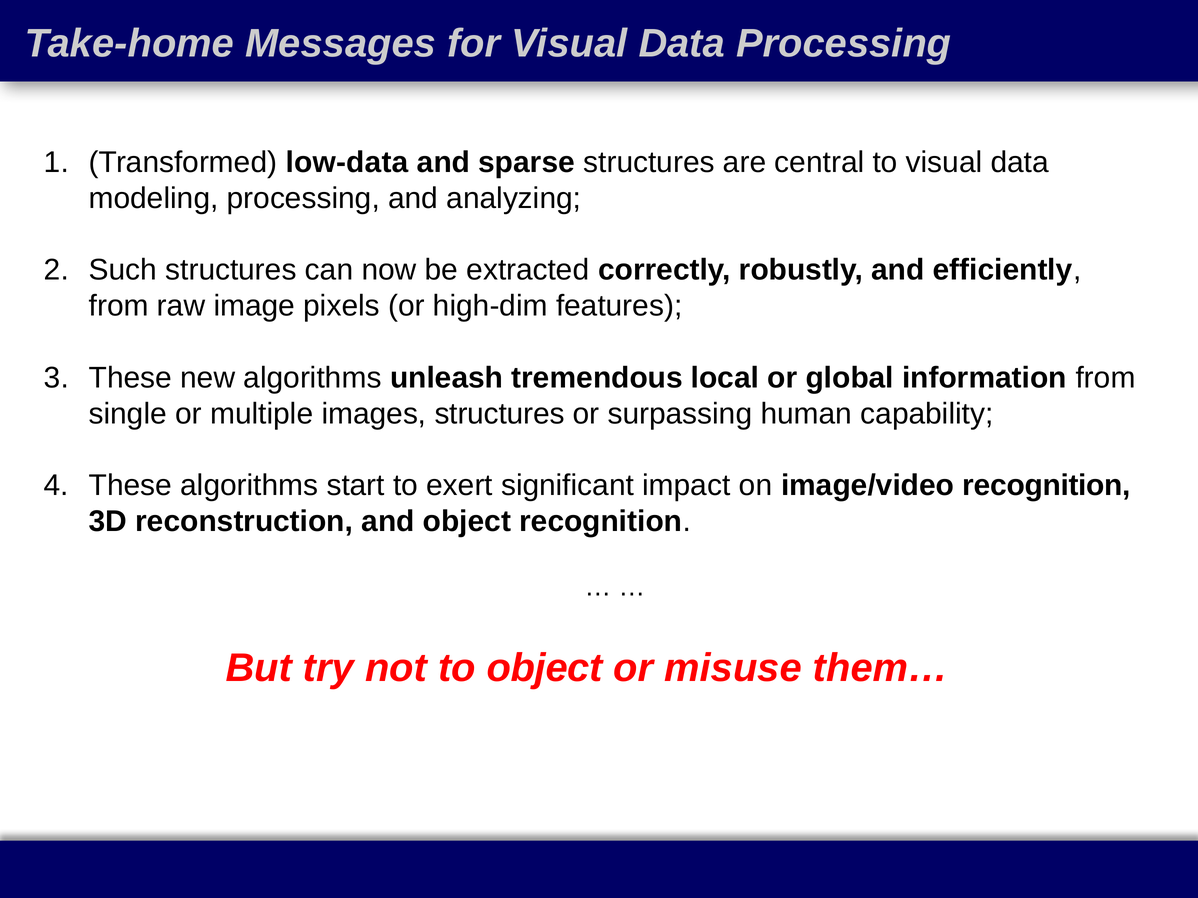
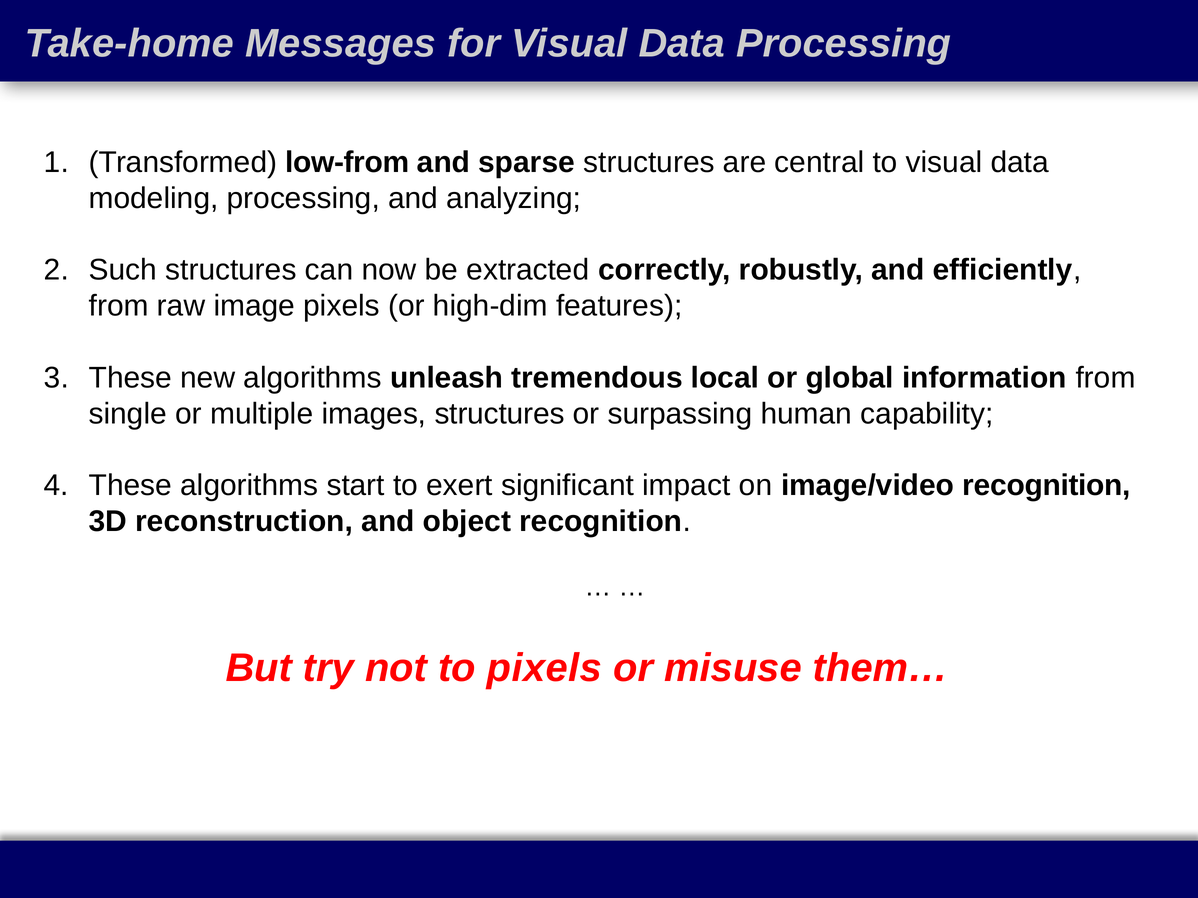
low-data: low-data -> low-from (347, 162)
to object: object -> pixels (544, 668)
